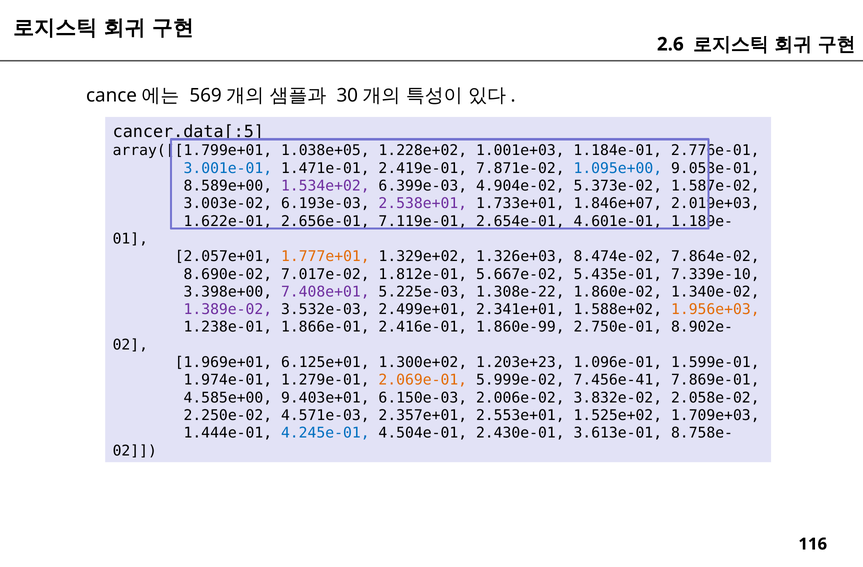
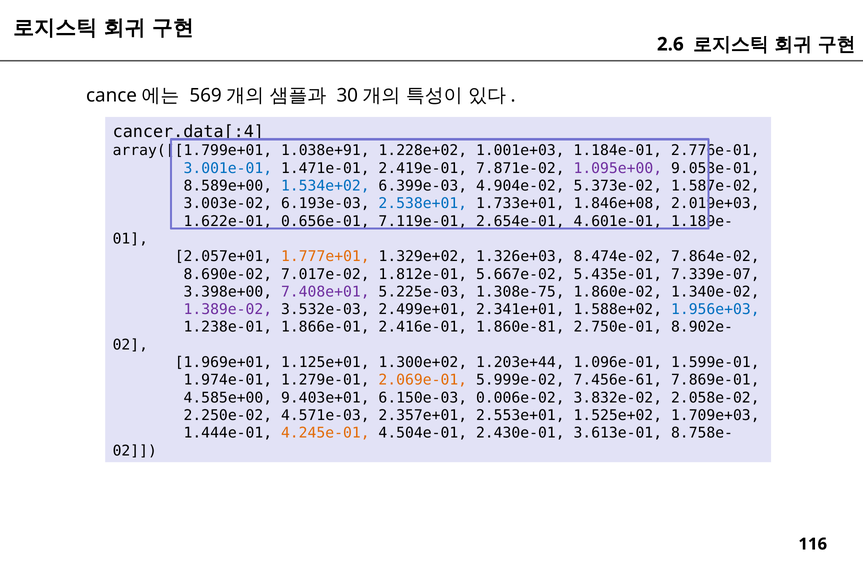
cancer.data[:5: cancer.data[:5 -> cancer.data[:4 (188, 132)
1.038e+05: 1.038e+05 -> 1.038e+91 (325, 151)
1.095e+00 colour: blue -> purple (618, 168)
1.534e+02 colour: purple -> blue (325, 186)
2.538e+01 colour: purple -> blue (423, 203)
1.846e+07: 1.846e+07 -> 1.846e+08 (618, 203)
2.656e-01: 2.656e-01 -> 0.656e-01 (325, 221)
7.339e-10: 7.339e-10 -> 7.339e-07 (715, 274)
1.308e-22: 1.308e-22 -> 1.308e-75 (520, 292)
1.956e+03 colour: orange -> blue (715, 309)
1.860e-99: 1.860e-99 -> 1.860e-81 (520, 327)
6.125e+01: 6.125e+01 -> 1.125e+01 (325, 362)
1.203e+23: 1.203e+23 -> 1.203e+44 (520, 362)
7.456e-41: 7.456e-41 -> 7.456e-61 (618, 380)
2.006e-02: 2.006e-02 -> 0.006e-02 (520, 398)
4.245e-01 colour: blue -> orange (325, 433)
